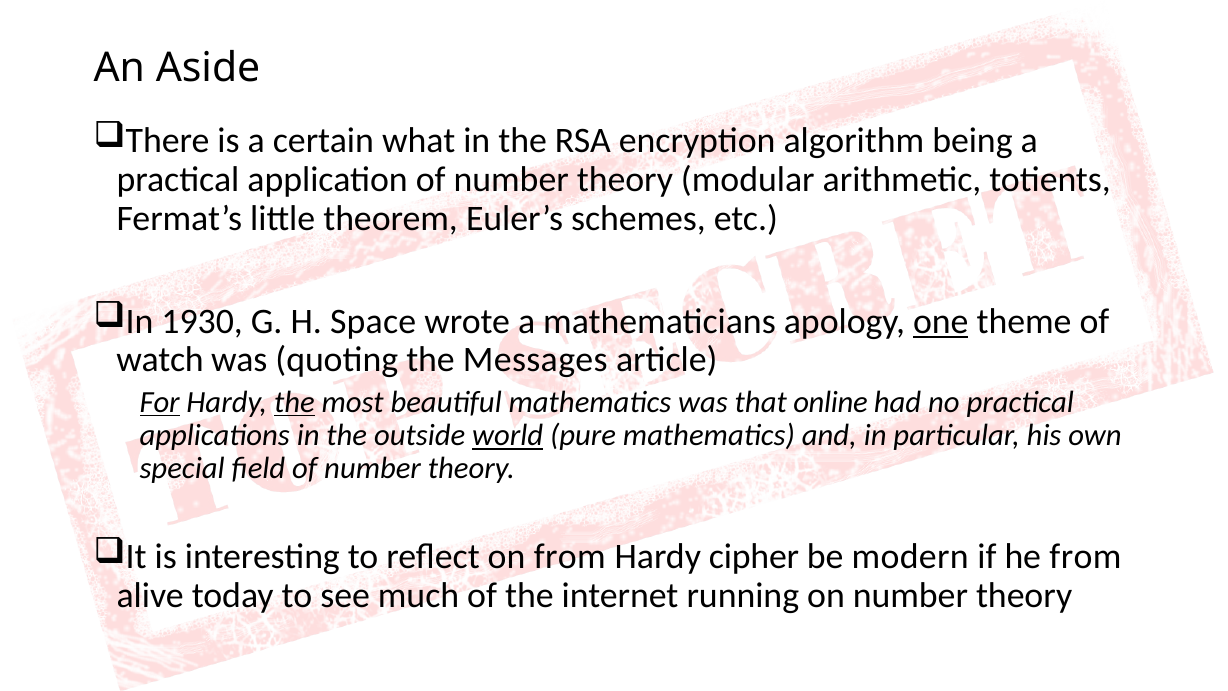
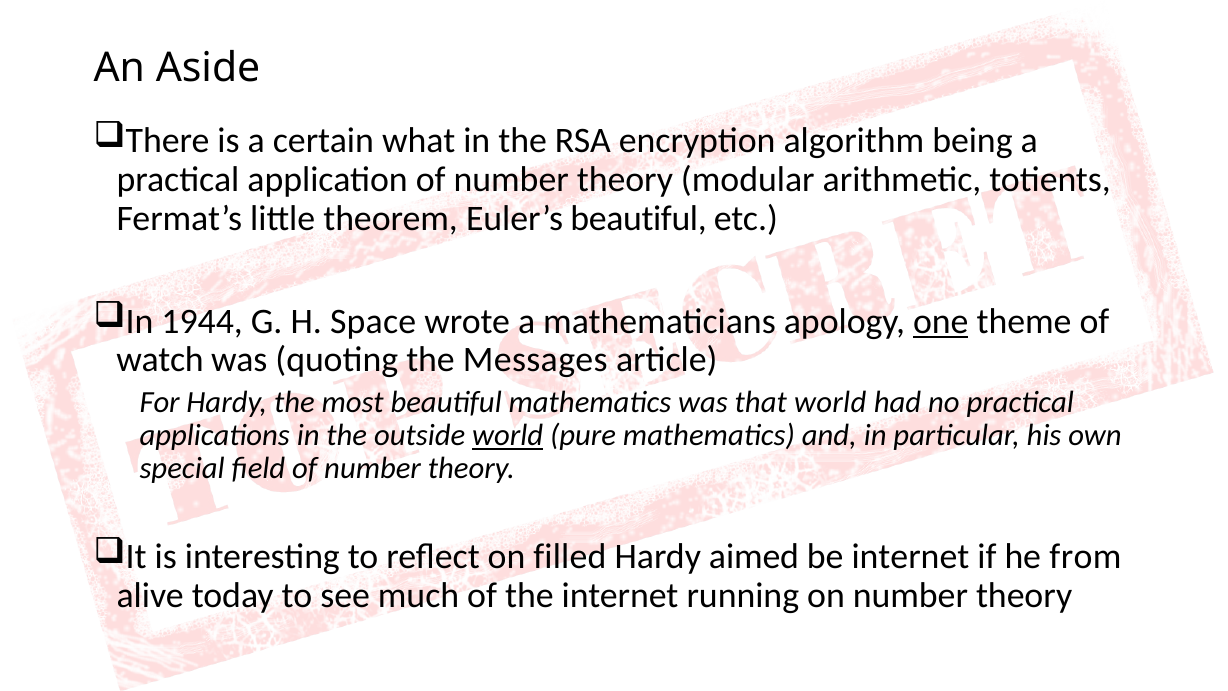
Euler’s schemes: schemes -> beautiful (639, 218)
1930: 1930 -> 1944 (202, 321)
For underline: present -> none (160, 402)
the underline: present -> none (294, 402)
that online: online -> world (830, 402)
on from: from -> filled (570, 557)
cipher: cipher -> aimed (754, 557)
be modern: modern -> internet (910, 557)
